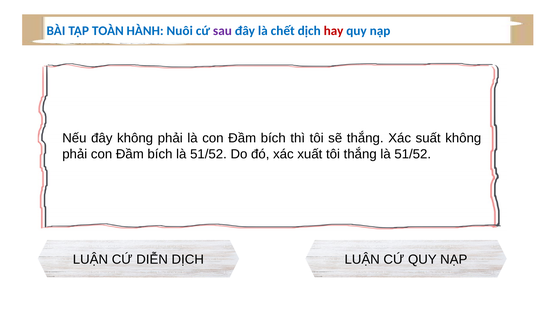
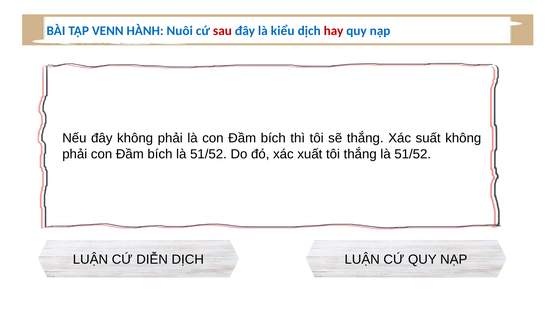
TẬP TOÀN: TOÀN -> VENN (108, 31)
sau colour: purple -> red (222, 31)
chết: chết -> kiểu (283, 31)
